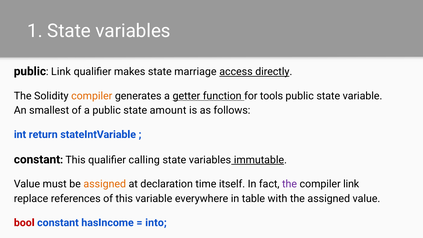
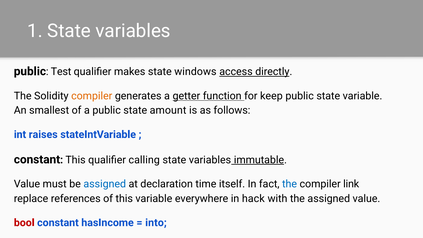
public Link: Link -> Test (61, 72)
marriage: marriage -> windows (195, 72)
tools: tools -> keep (271, 96)
return: return -> raises (43, 134)
assigned colour: orange -> blue (105, 184)
the colour: purple -> blue (290, 184)
table: table -> hack (253, 199)
